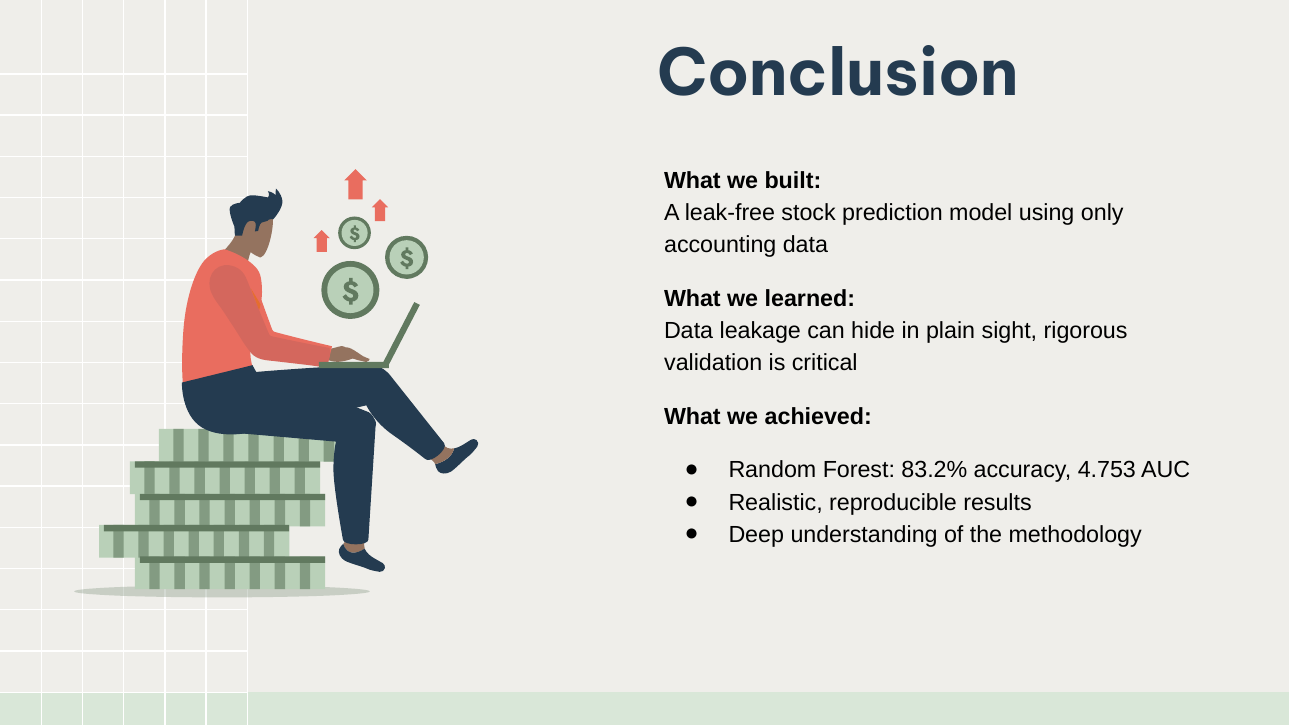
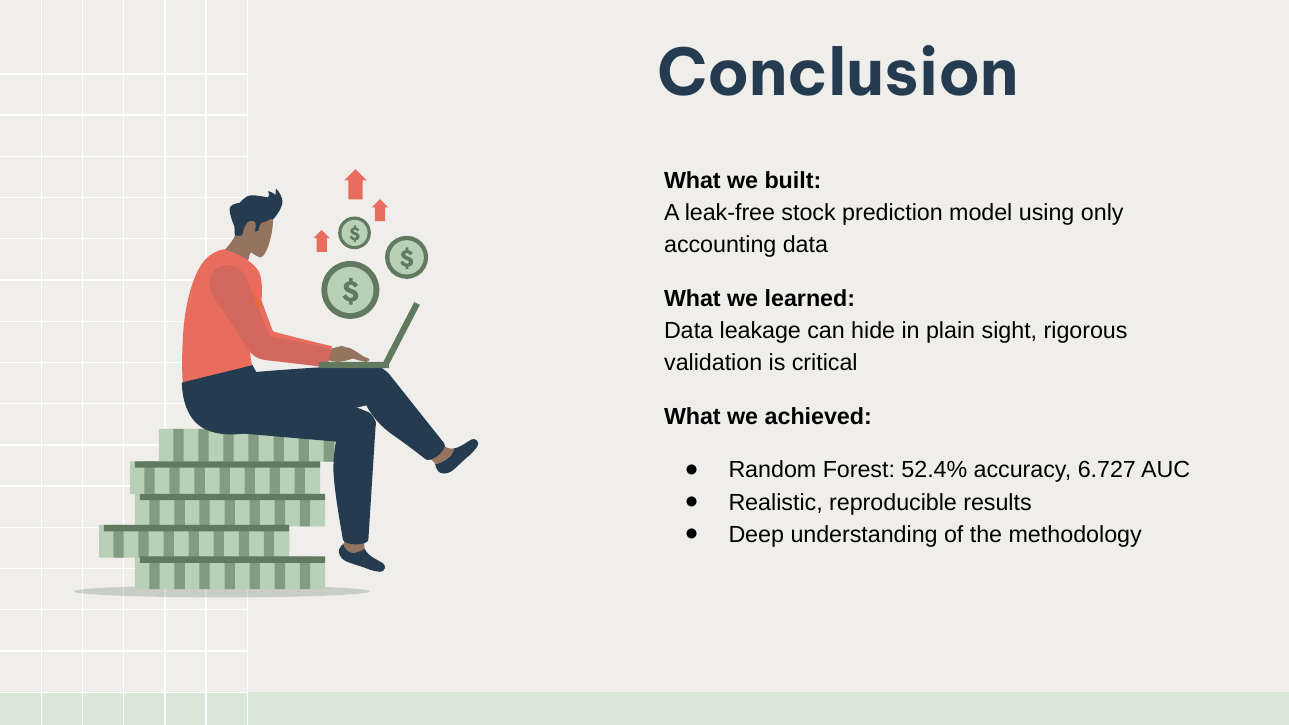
83.2%: 83.2% -> 52.4% (934, 470)
4.753: 4.753 -> 6.727 (1107, 470)
